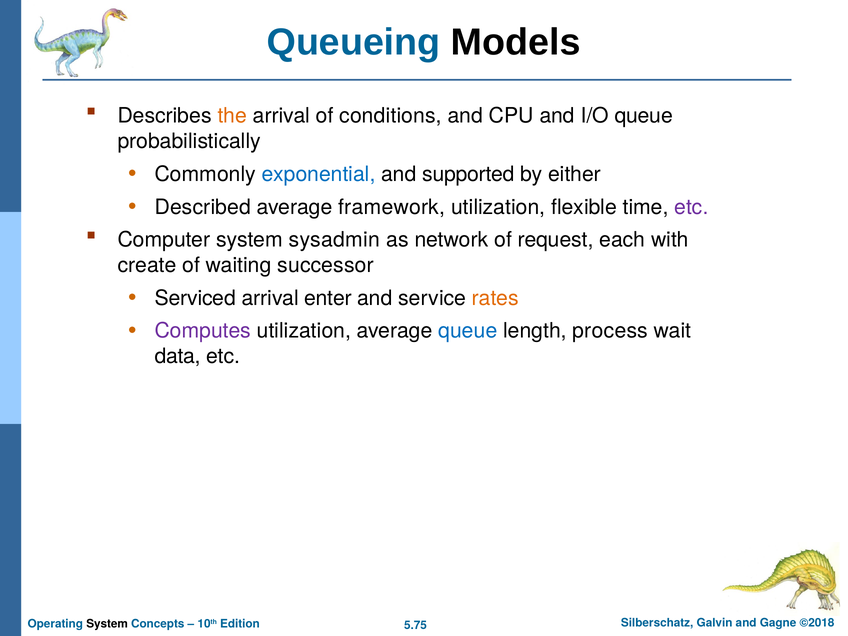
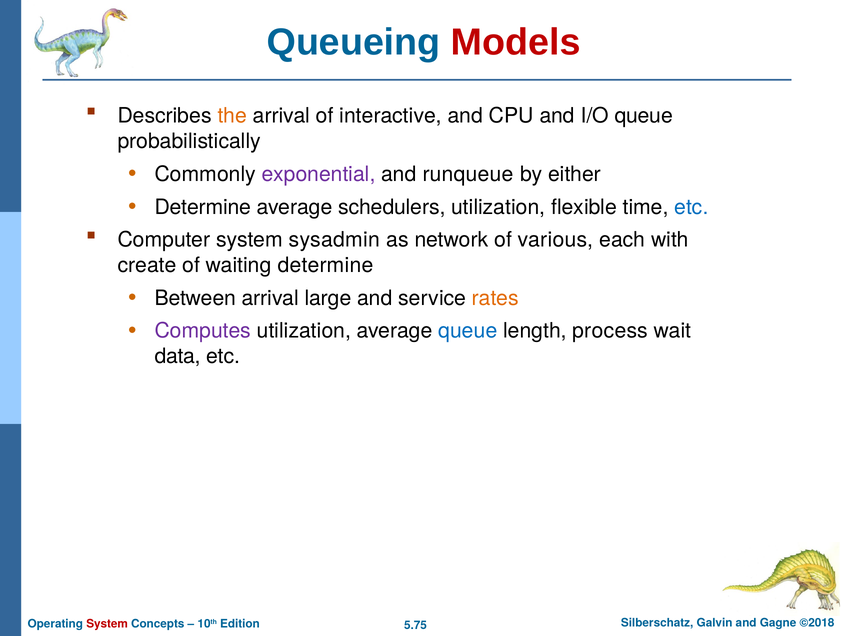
Models colour: black -> red (516, 43)
conditions: conditions -> interactive (391, 116)
exponential colour: blue -> purple (319, 174)
supported: supported -> runqueue (468, 174)
Described: Described -> Determine (203, 207)
framework: framework -> schedulers (392, 207)
etc colour: purple -> blue (691, 207)
request: request -> various (555, 240)
waiting successor: successor -> determine (326, 265)
Serviced: Serviced -> Between (195, 298)
enter: enter -> large (328, 298)
System colour: black -> red (107, 624)
